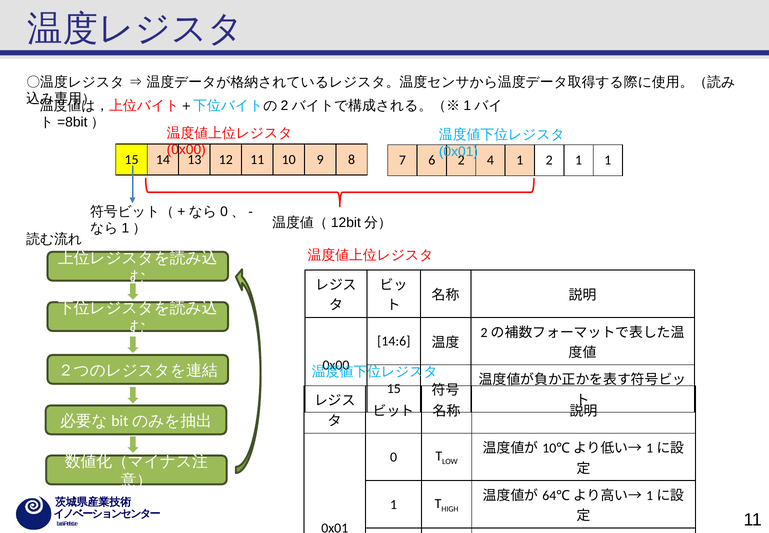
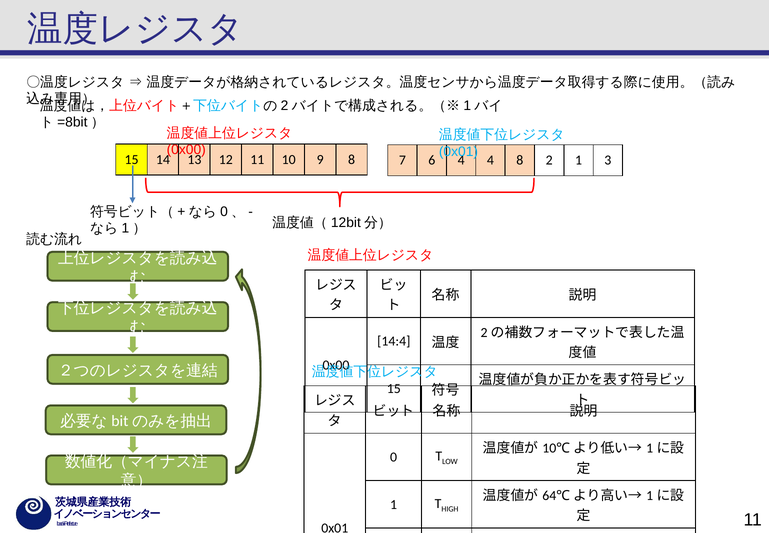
6 2: 2 -> 4 (461, 160)
4 1: 1 -> 8 (520, 160)
1 1: 1 -> 3 (608, 160)
14:6: 14:6 -> 14:4 (394, 341)
